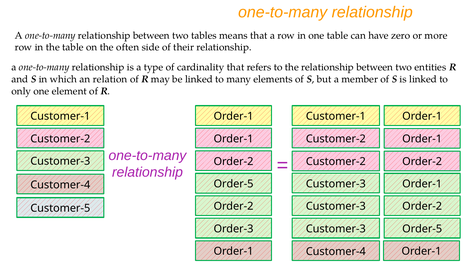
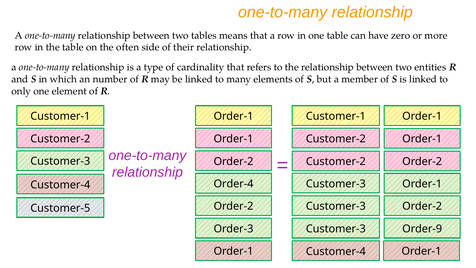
relation: relation -> number (110, 79)
Order-5: Order-5 -> Order-4 (234, 184)
Order-5: Order-5 -> Order-9 (422, 229)
